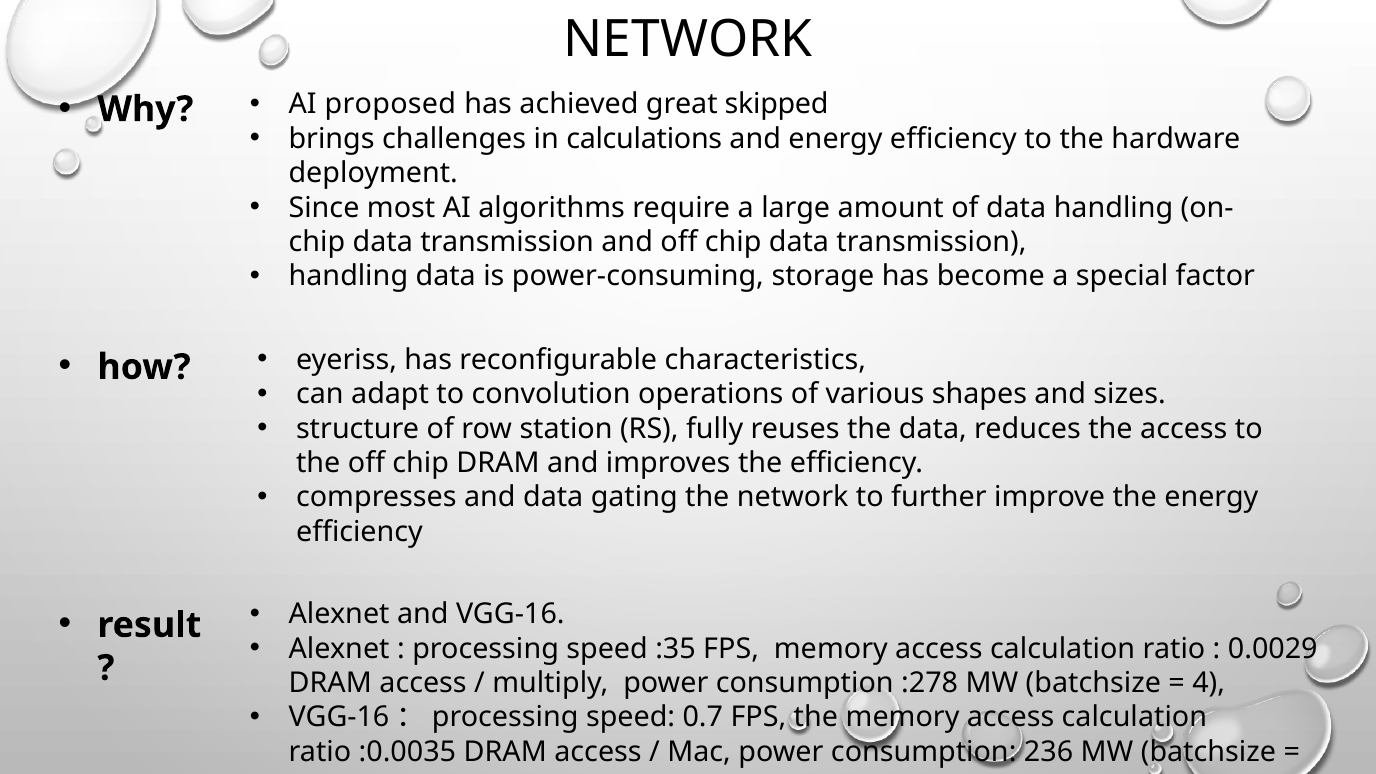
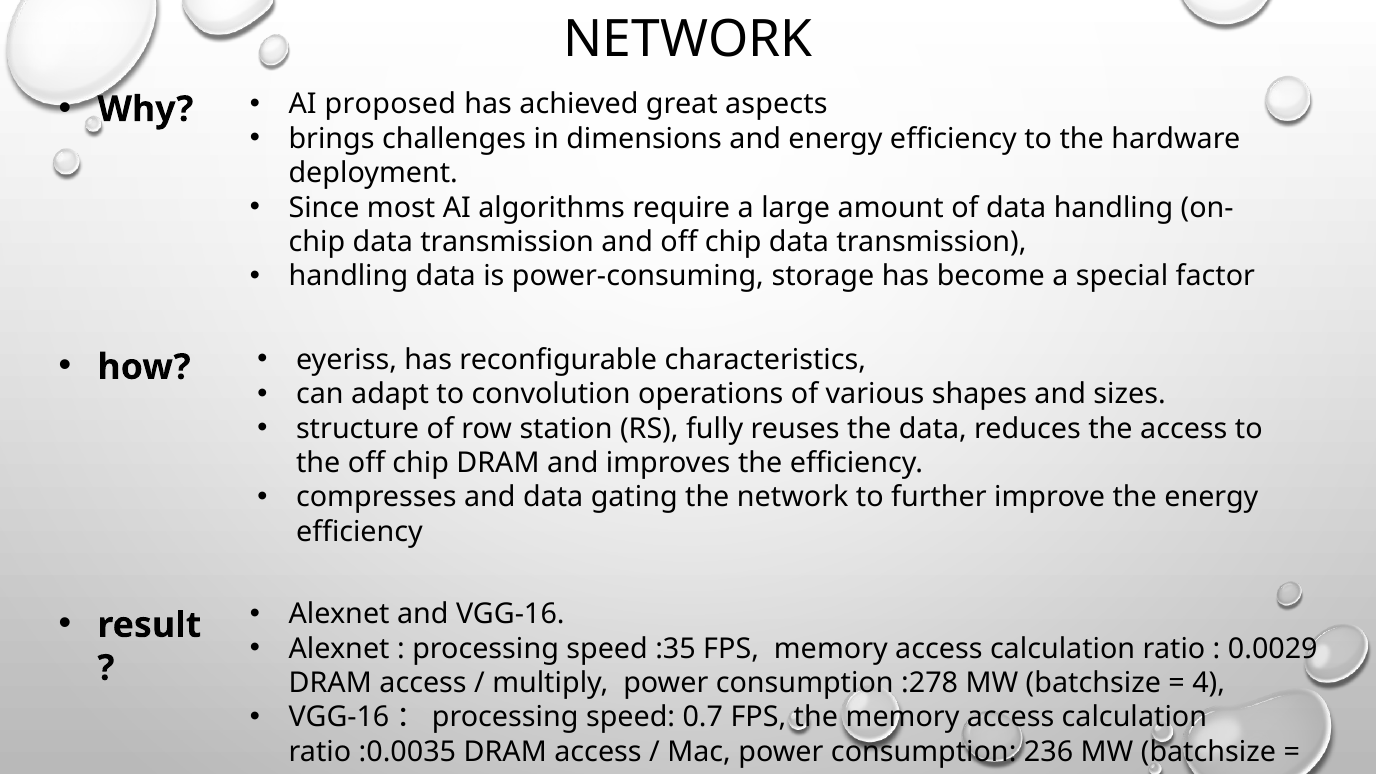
skipped: skipped -> aspects (776, 104)
calculations: calculations -> dimensions (644, 139)
